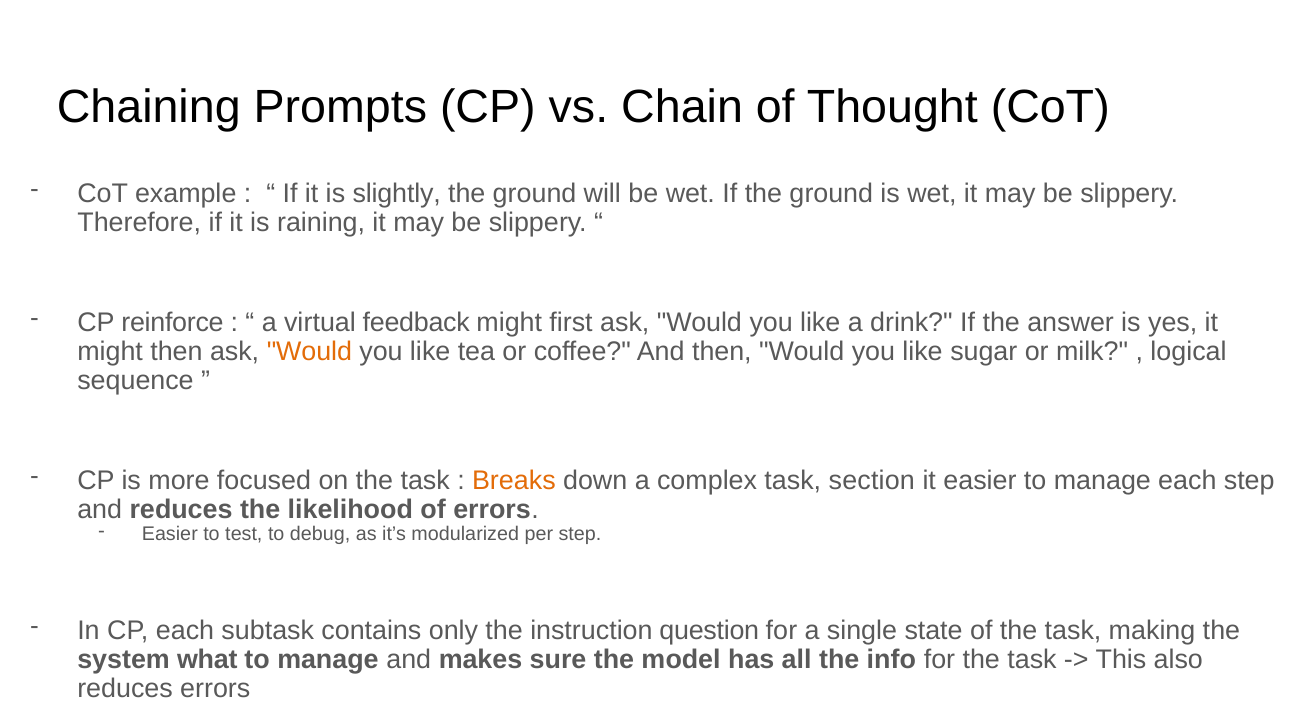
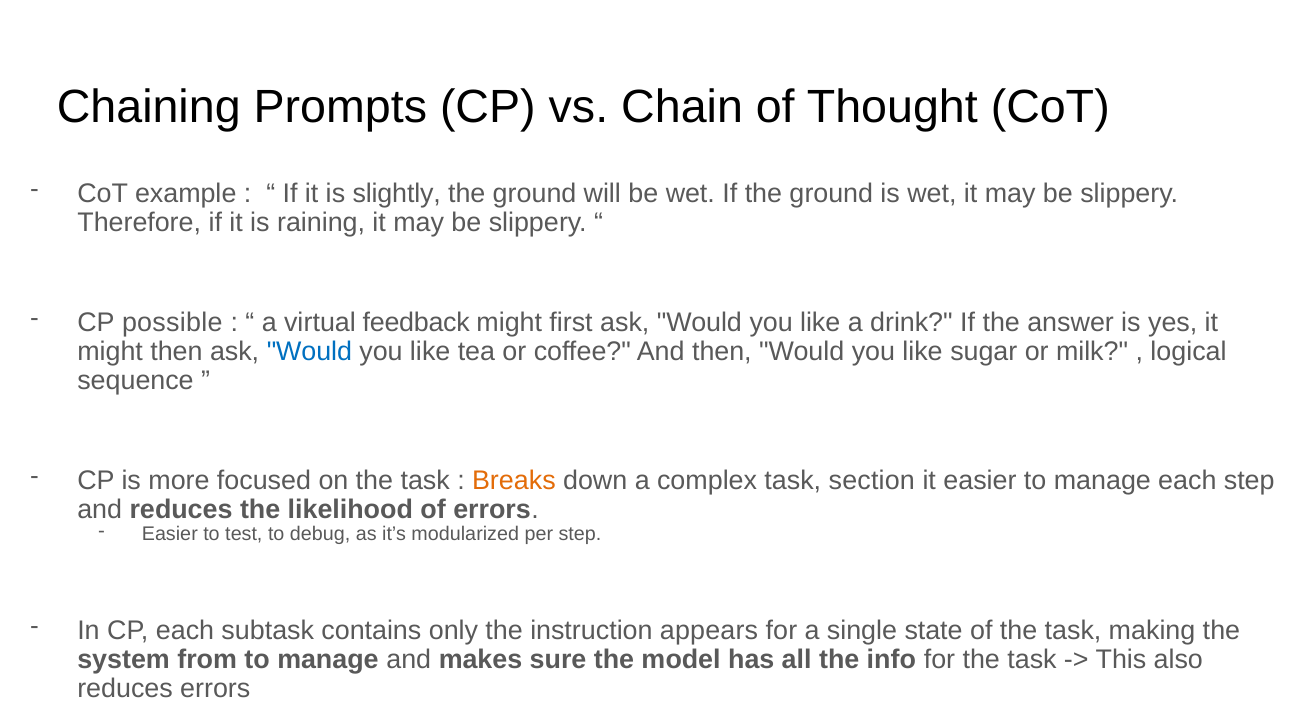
reinforce: reinforce -> possible (172, 322)
Would colour: orange -> blue (309, 351)
question: question -> appears (709, 631)
what: what -> from (207, 660)
